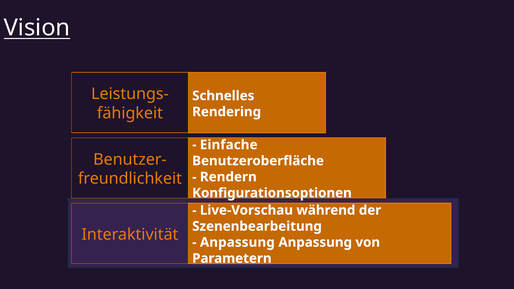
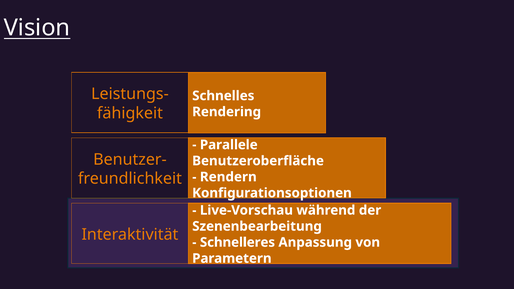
Einfache: Einfache -> Parallele (229, 145)
Anpassung: Anpassung -> Schnelleres (237, 242)
